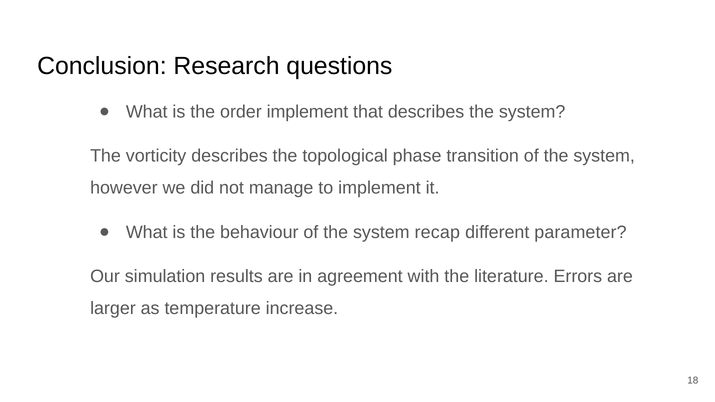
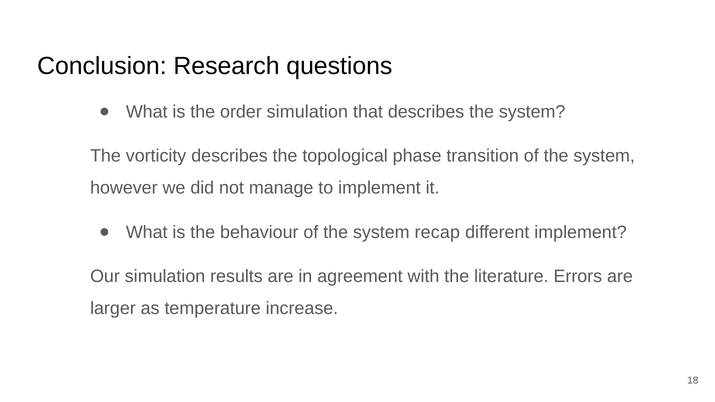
order implement: implement -> simulation (307, 112)
different parameter: parameter -> implement (581, 232)
